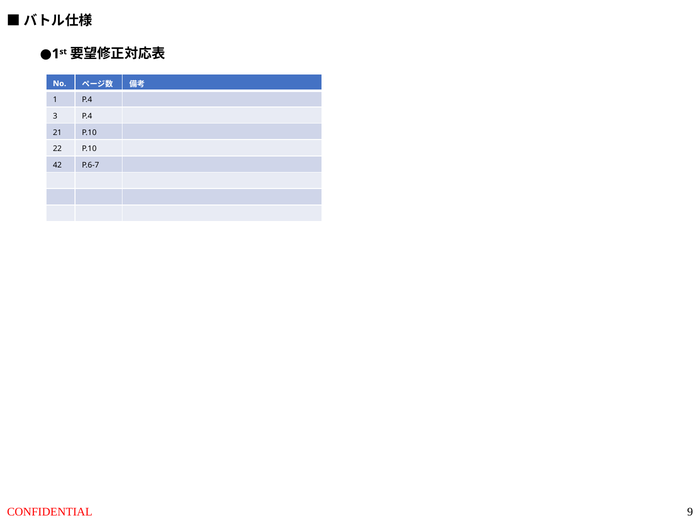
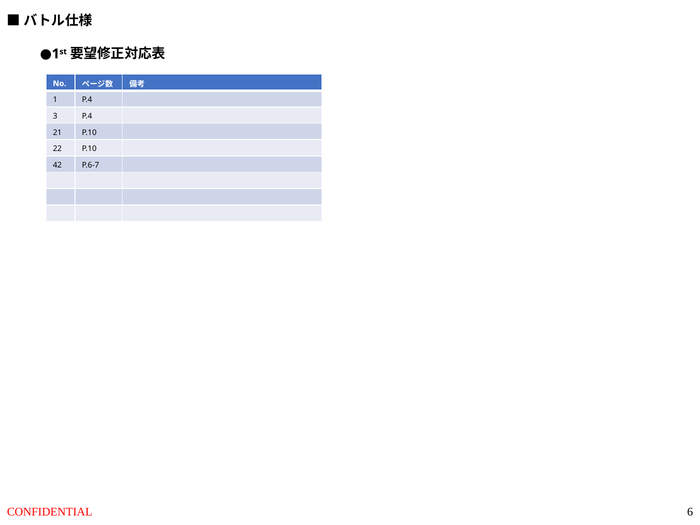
9: 9 -> 6 (690, 512)
